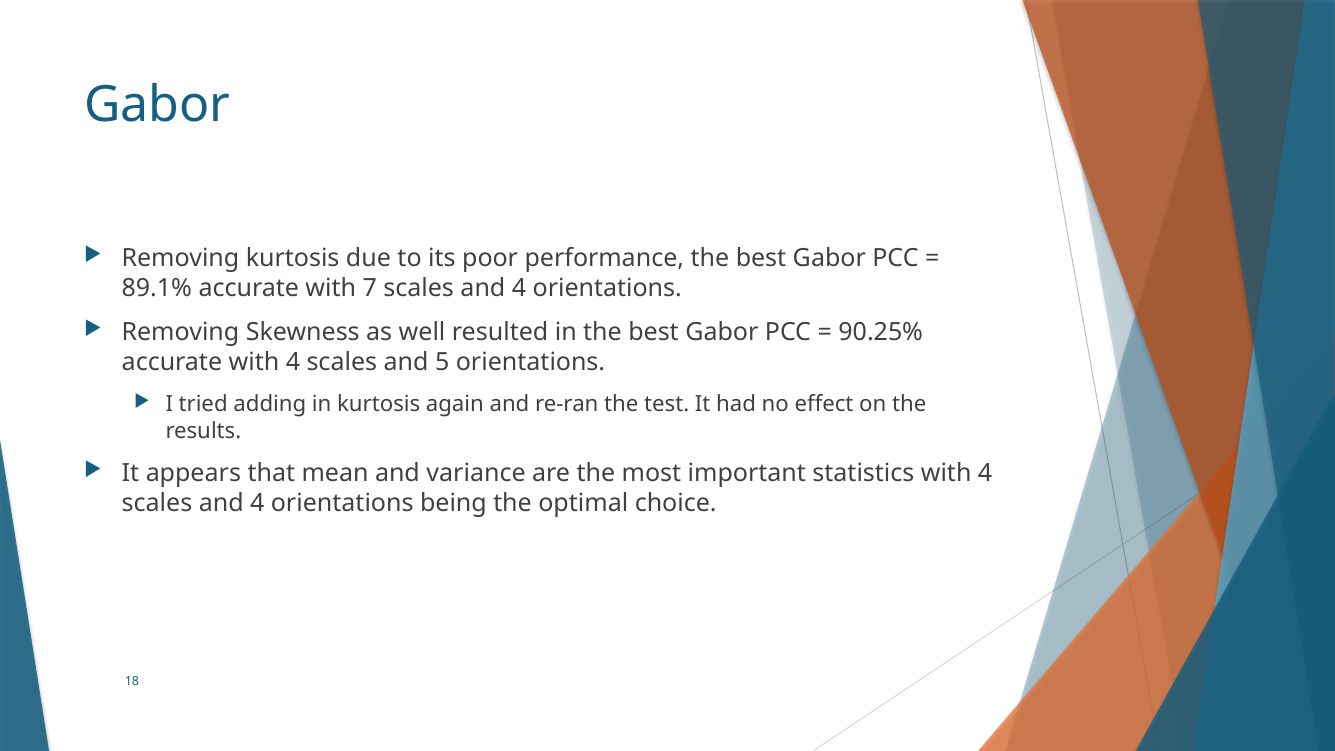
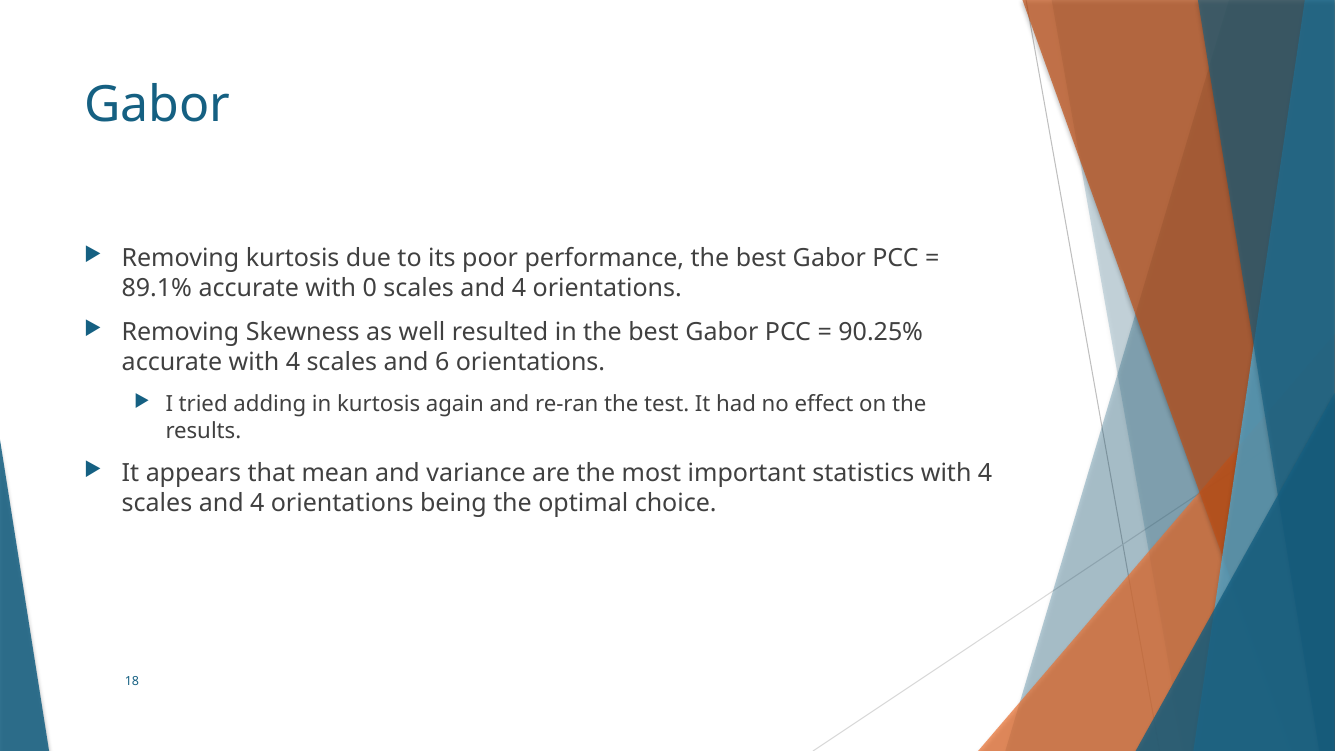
7: 7 -> 0 (370, 288)
5: 5 -> 6 (442, 362)
